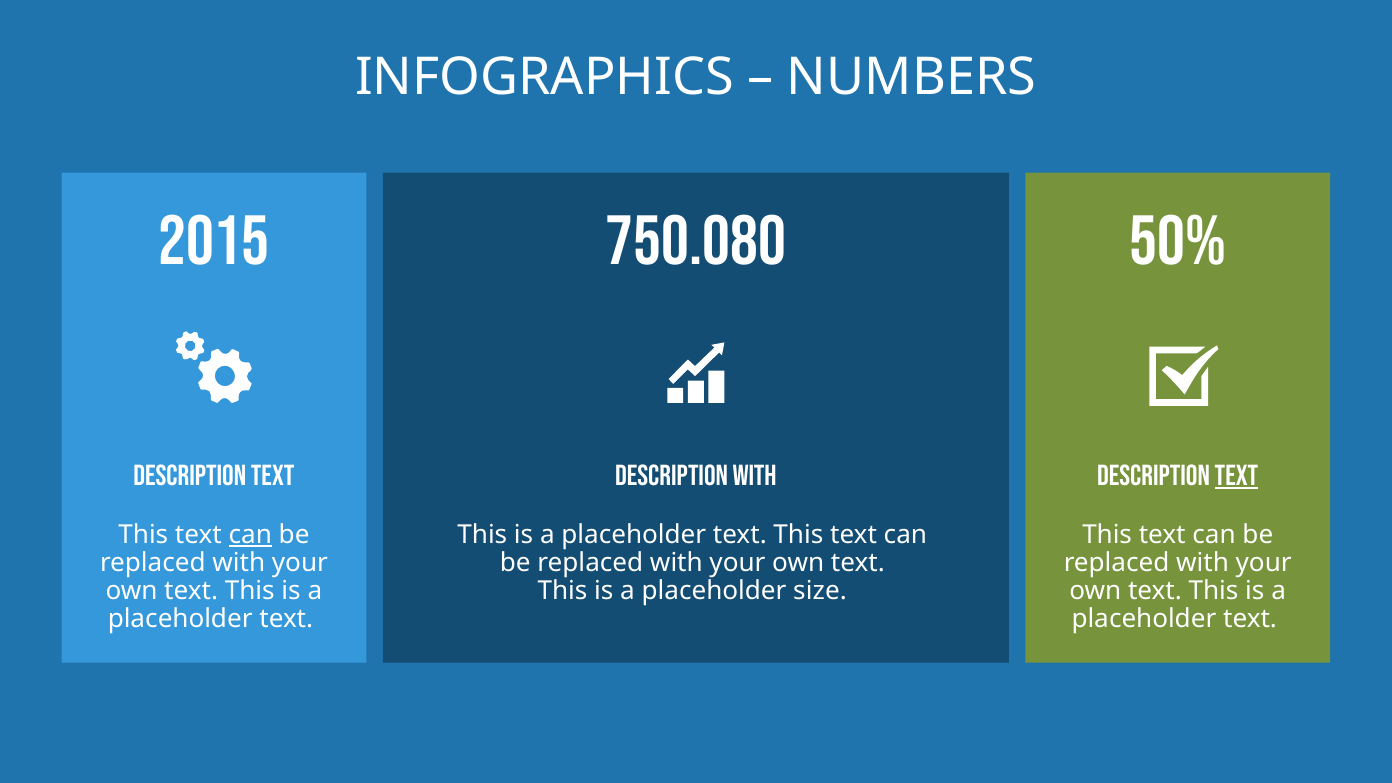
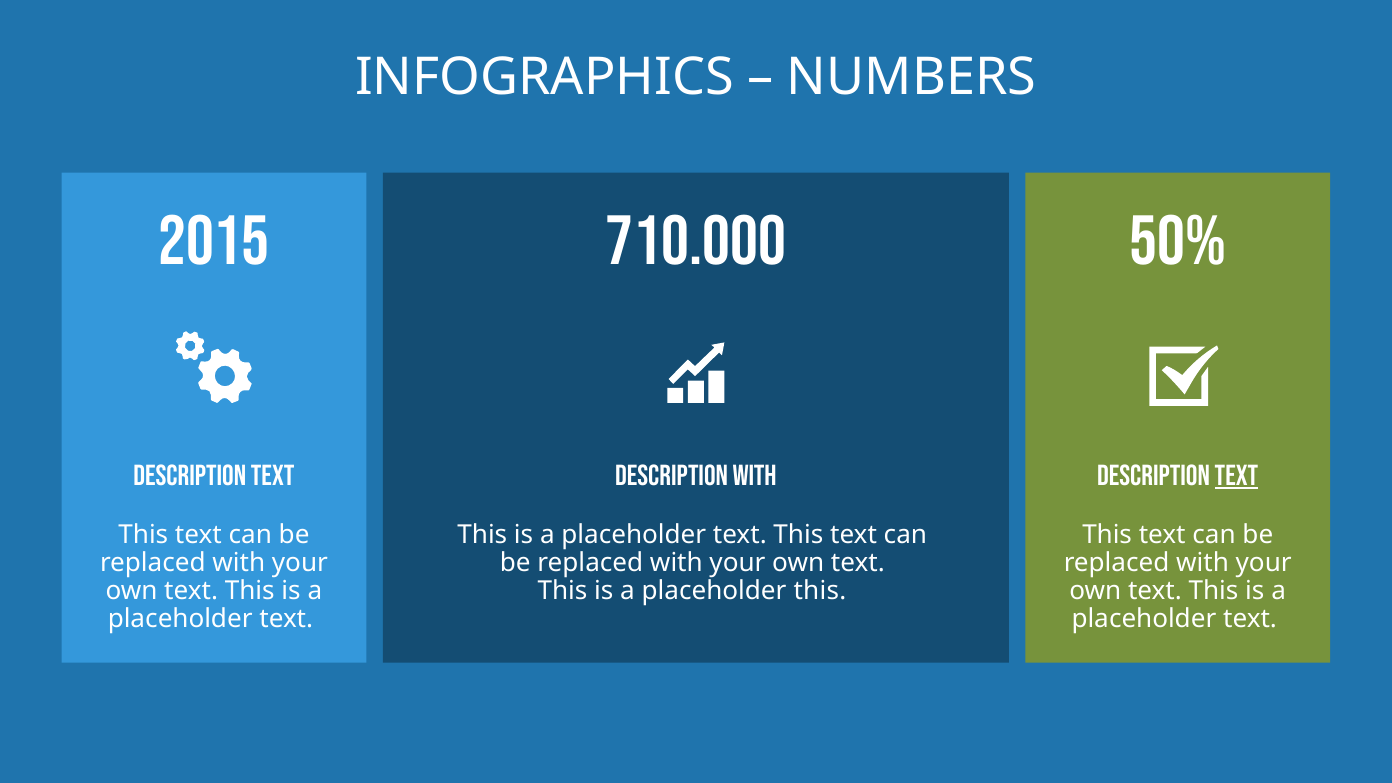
750.080: 750.080 -> 710.000 (696, 242)
can underline: present -> none (250, 535)
placeholder size: size -> this (820, 591)
